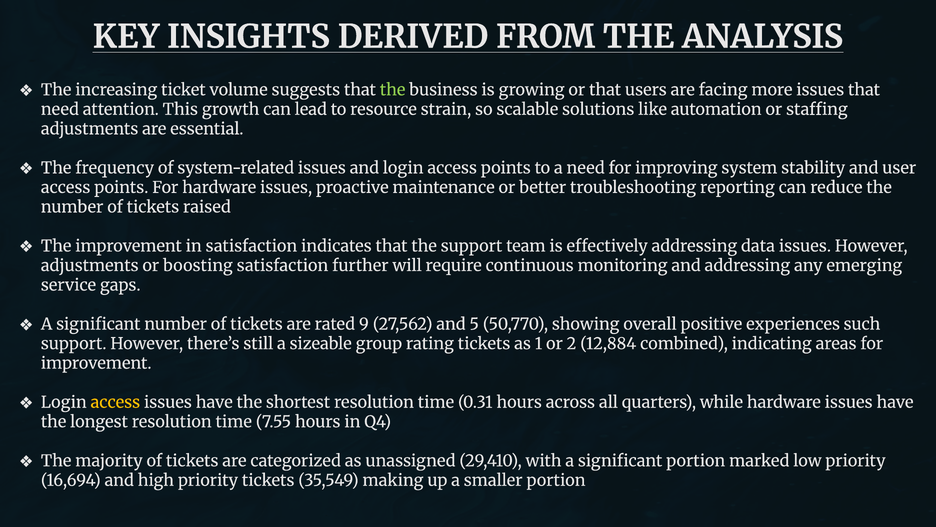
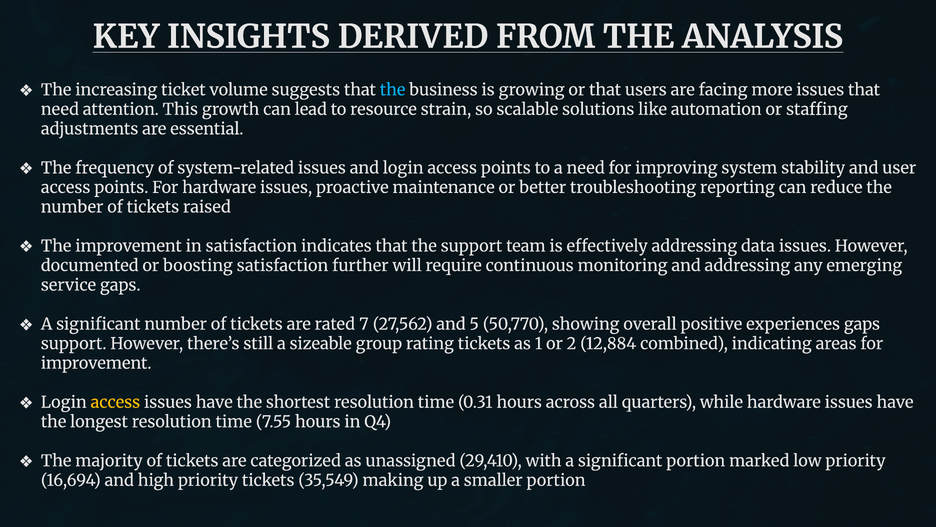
the colour: light green -> light blue (393, 90)
adjustments: adjustments -> documented (90, 265)
9: 9 -> 7 (364, 324)
experiences such: such -> gaps (862, 324)
